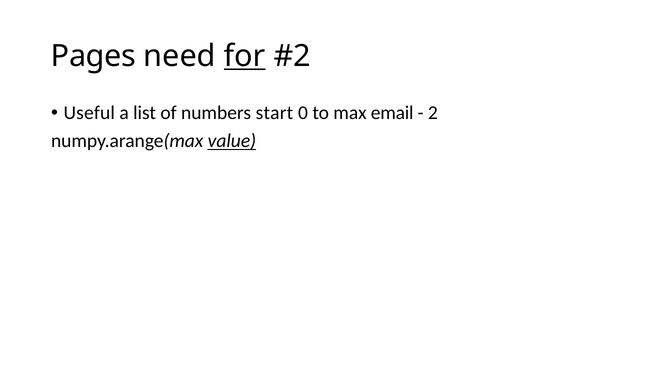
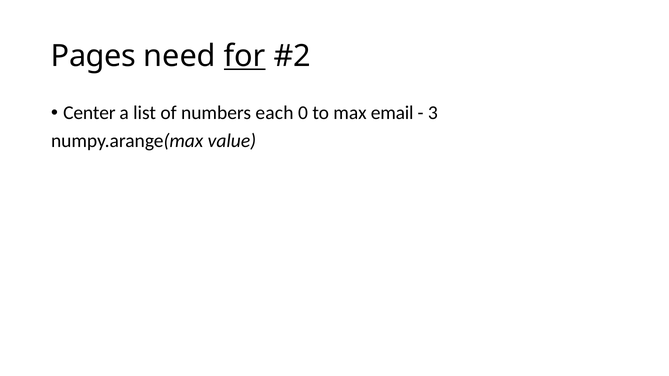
Useful: Useful -> Center (89, 113)
start: start -> each (274, 113)
2: 2 -> 3 (433, 113)
value underline: present -> none (232, 141)
